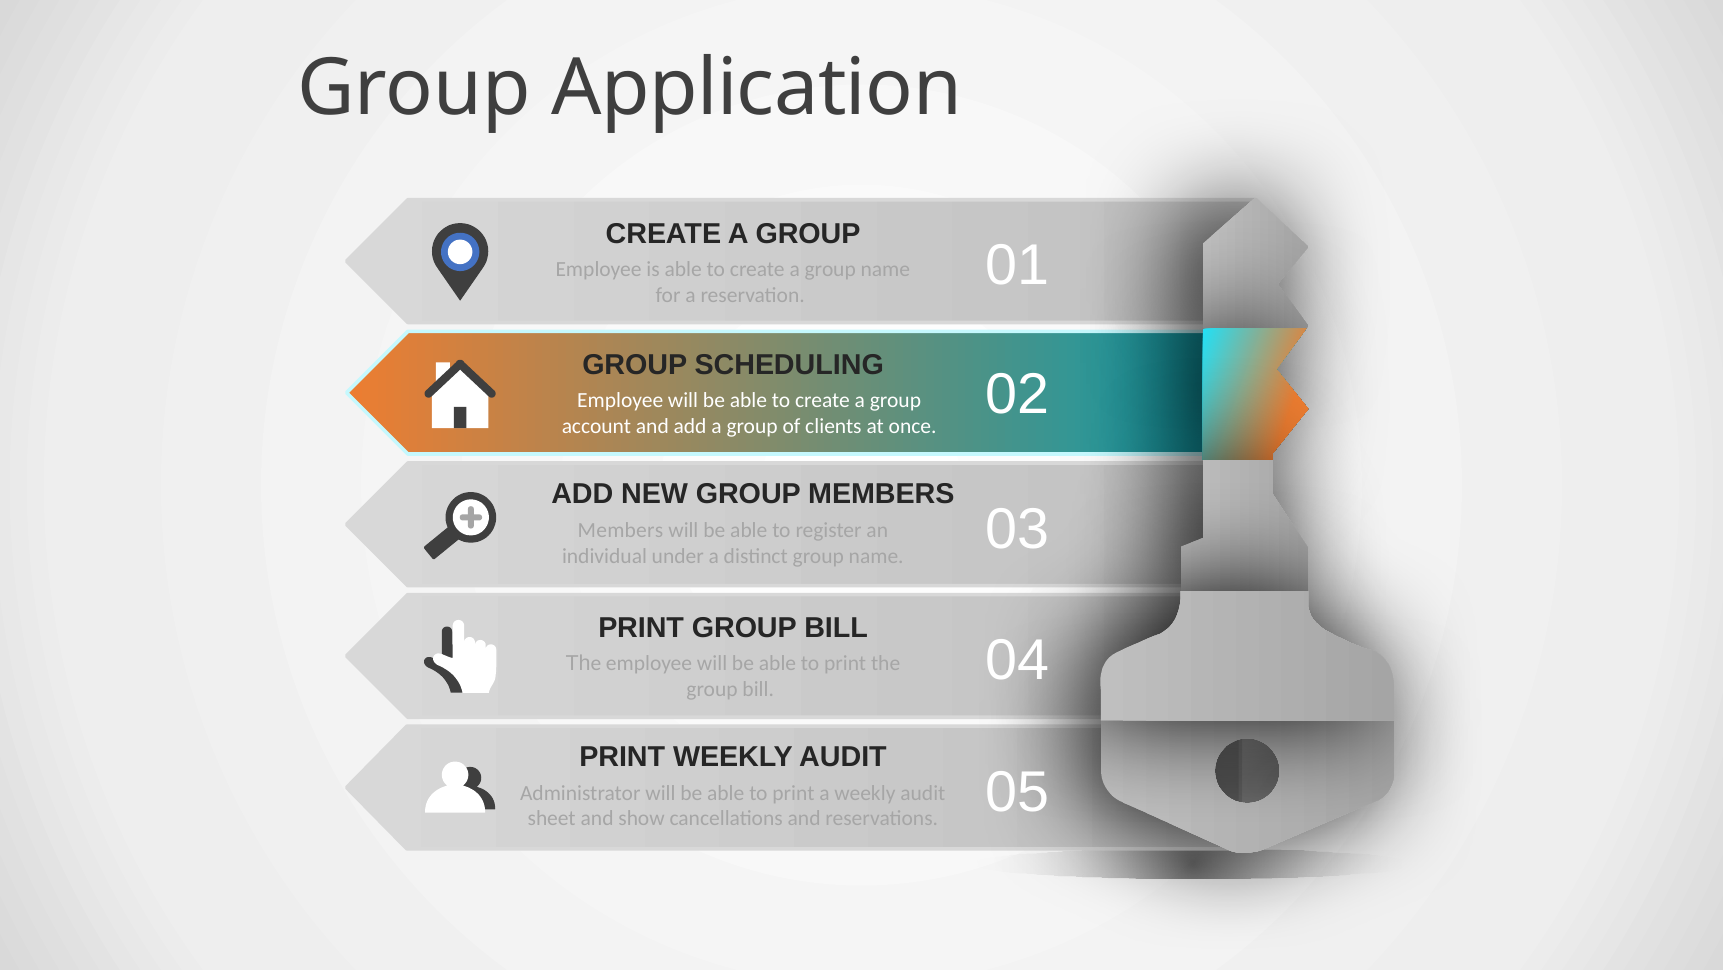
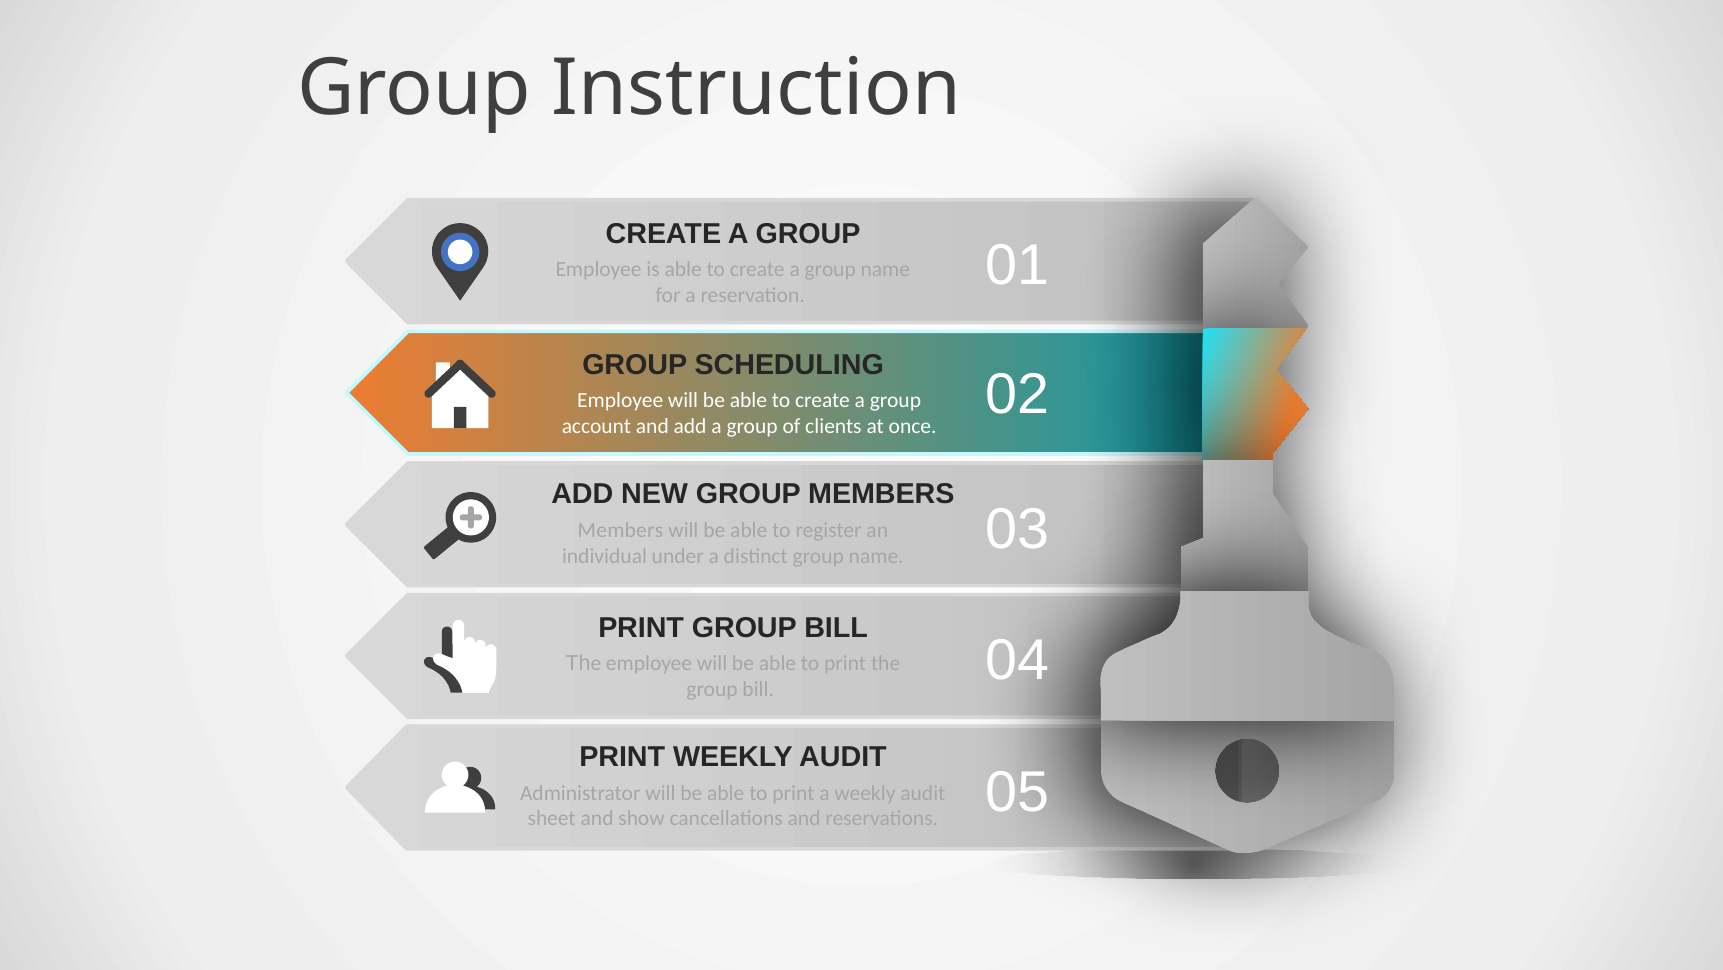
Application: Application -> Instruction (756, 89)
